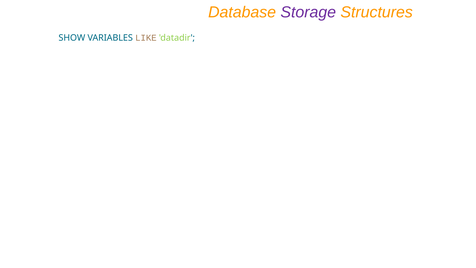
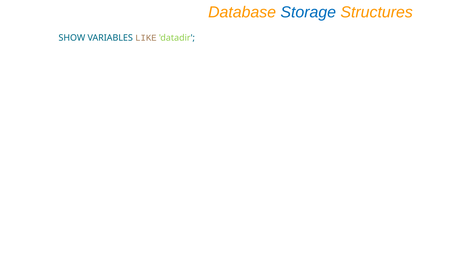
Storage colour: purple -> blue (308, 12)
